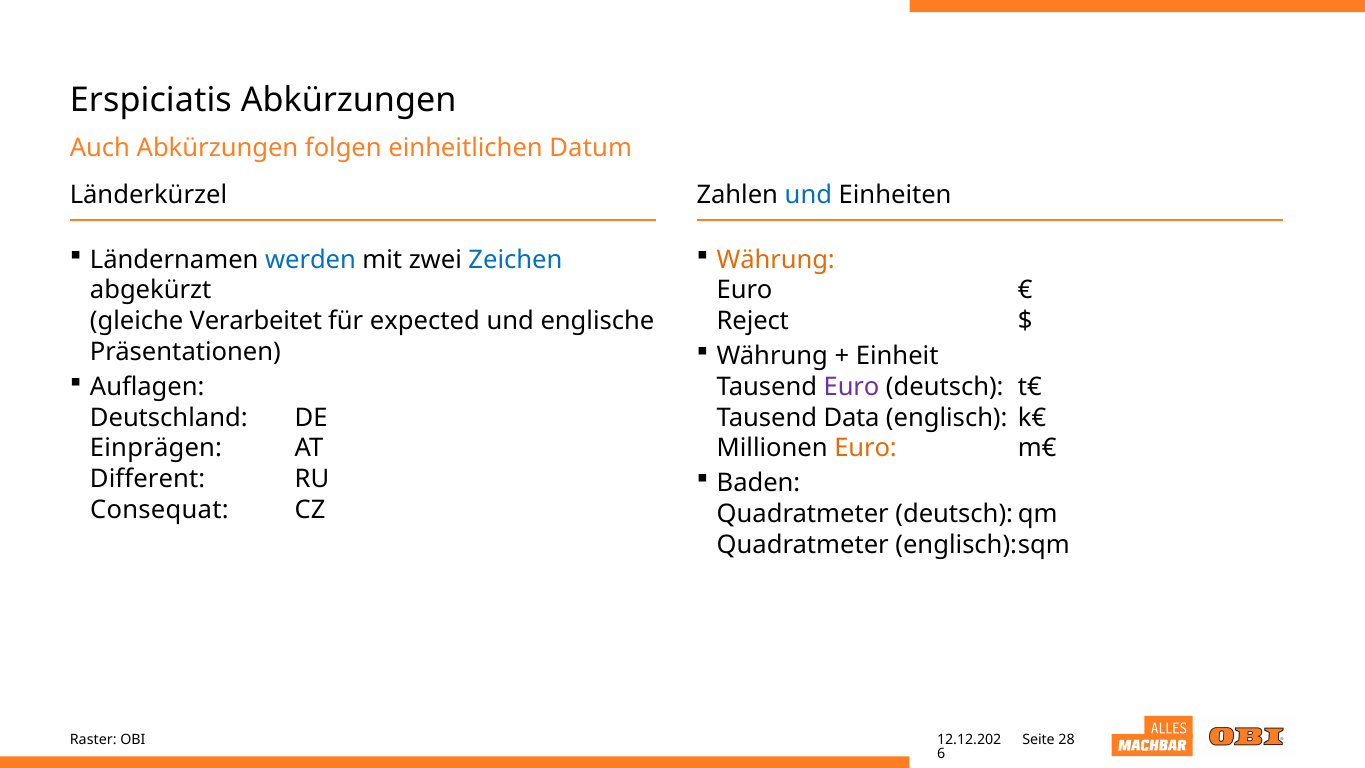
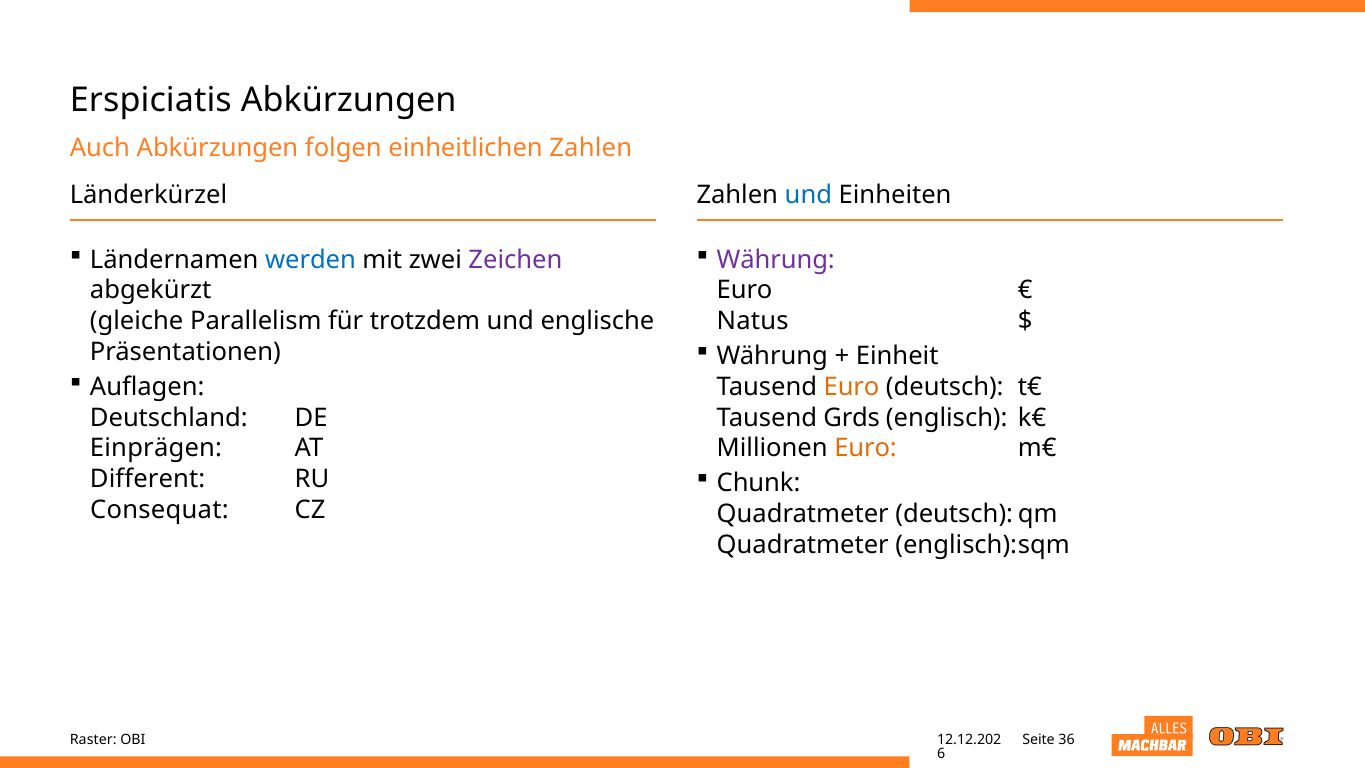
einheitlichen Datum: Datum -> Zahlen (591, 148)
Zeichen colour: blue -> purple (515, 260)
Währung colour: orange -> purple (776, 260)
Verarbeitet: Verarbeitet -> Parallelism (256, 321)
expected: expected -> trotzdem (425, 321)
Reject: Reject -> Natus (753, 321)
Euro colour: purple -> orange (852, 387)
Data: Data -> Grds (852, 418)
Baden: Baden -> Chunk (759, 483)
28: 28 -> 36 (1067, 740)
